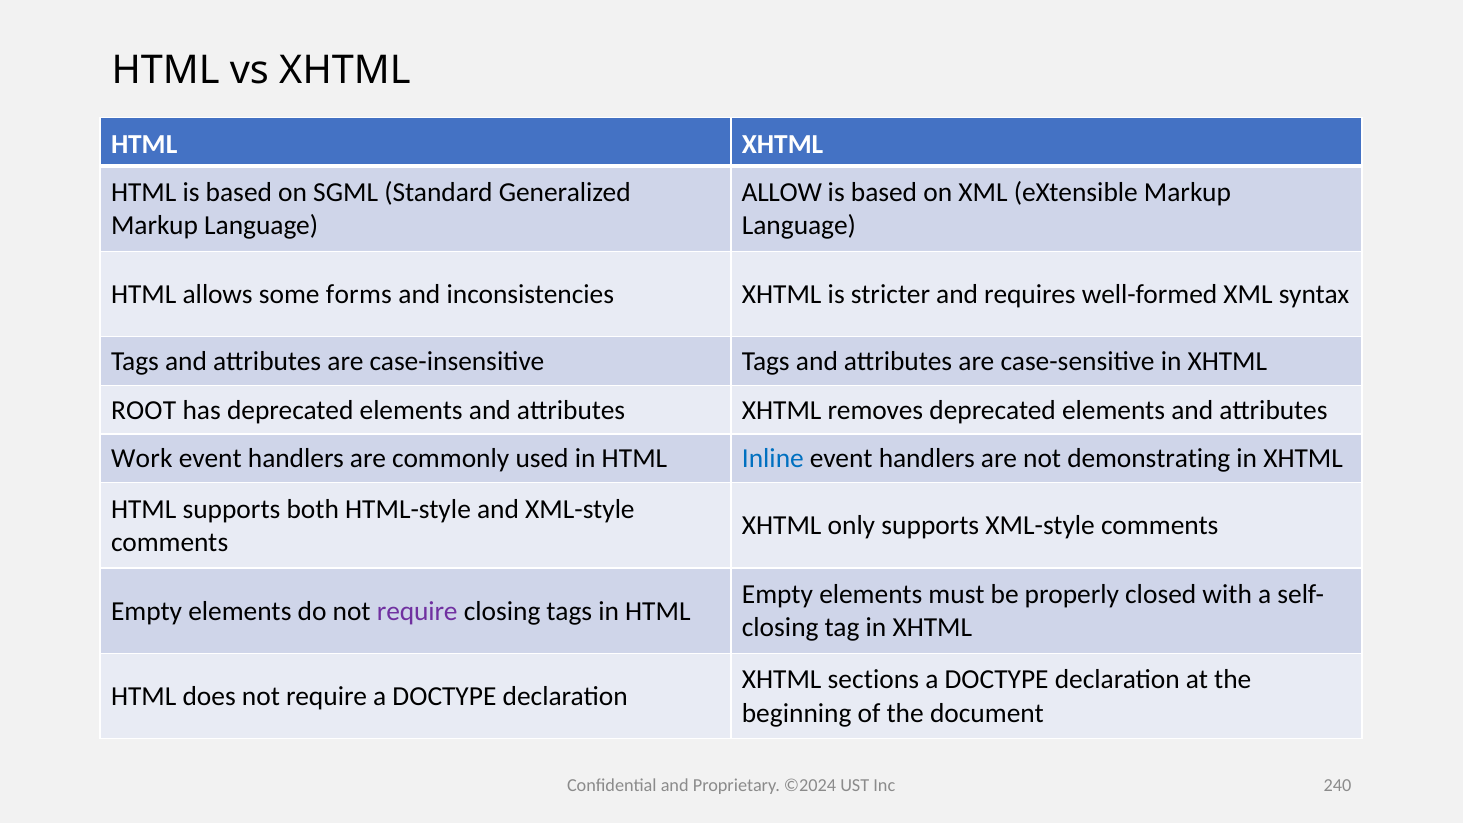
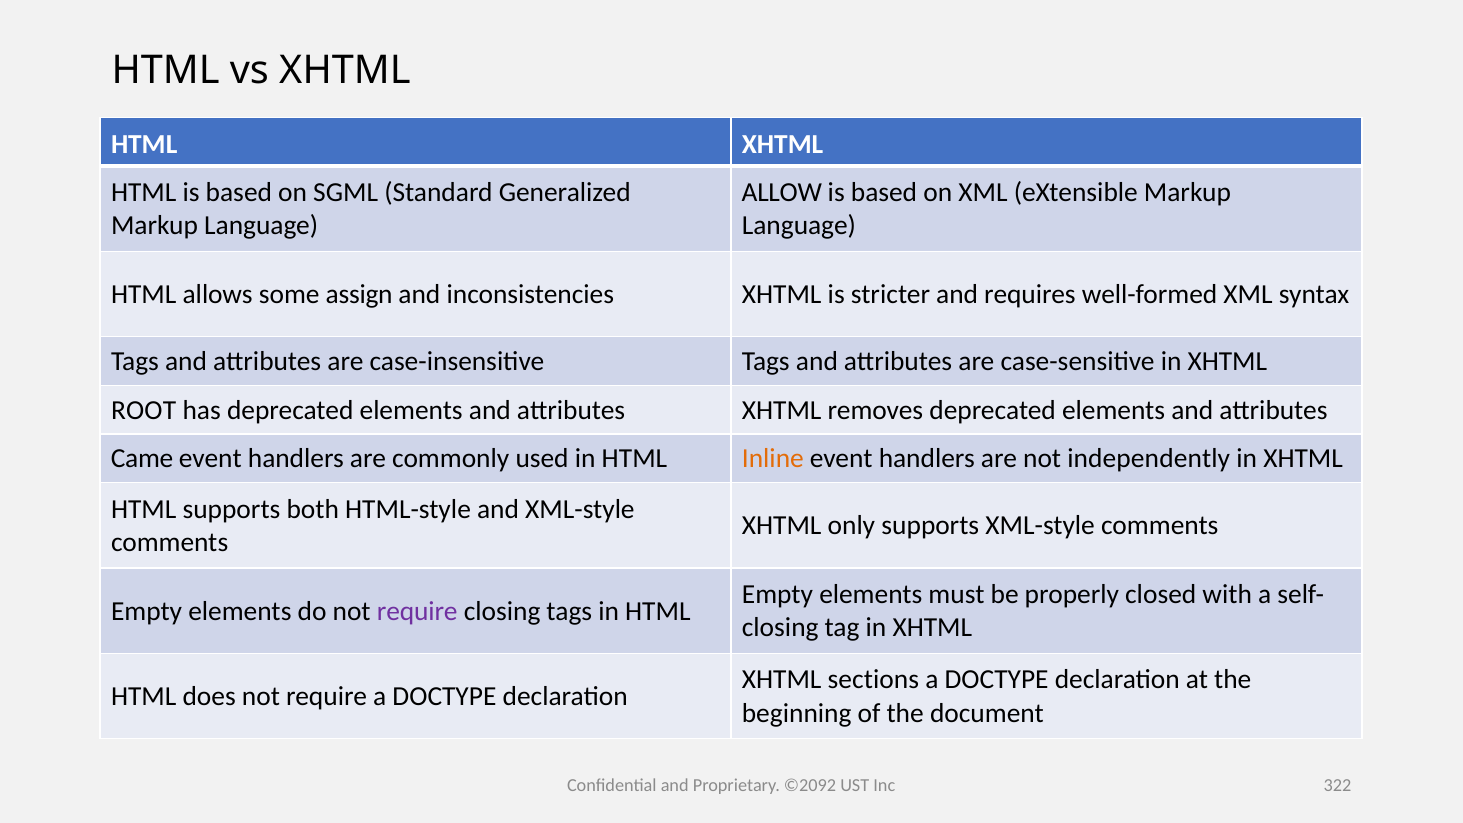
forms: forms -> assign (359, 294)
Work: Work -> Came (142, 459)
Inline colour: blue -> orange (773, 459)
demonstrating: demonstrating -> independently (1149, 459)
©2024: ©2024 -> ©2092 (810, 786)
240: 240 -> 322 (1337, 786)
